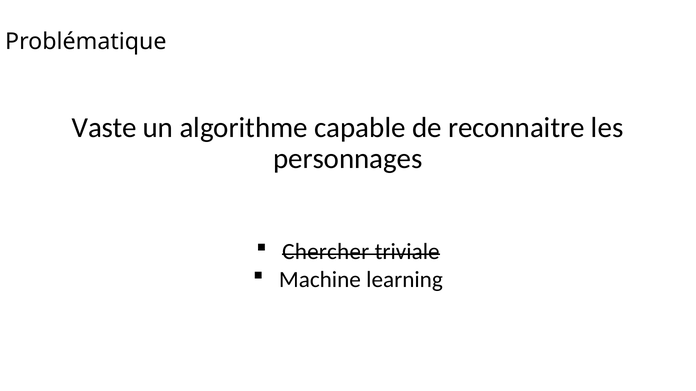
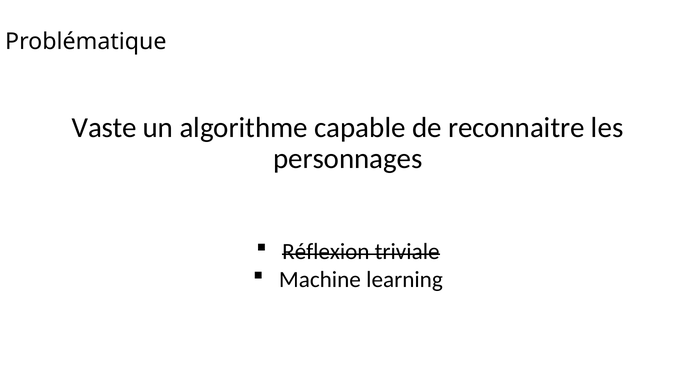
Chercher: Chercher -> Réflexion (326, 252)
